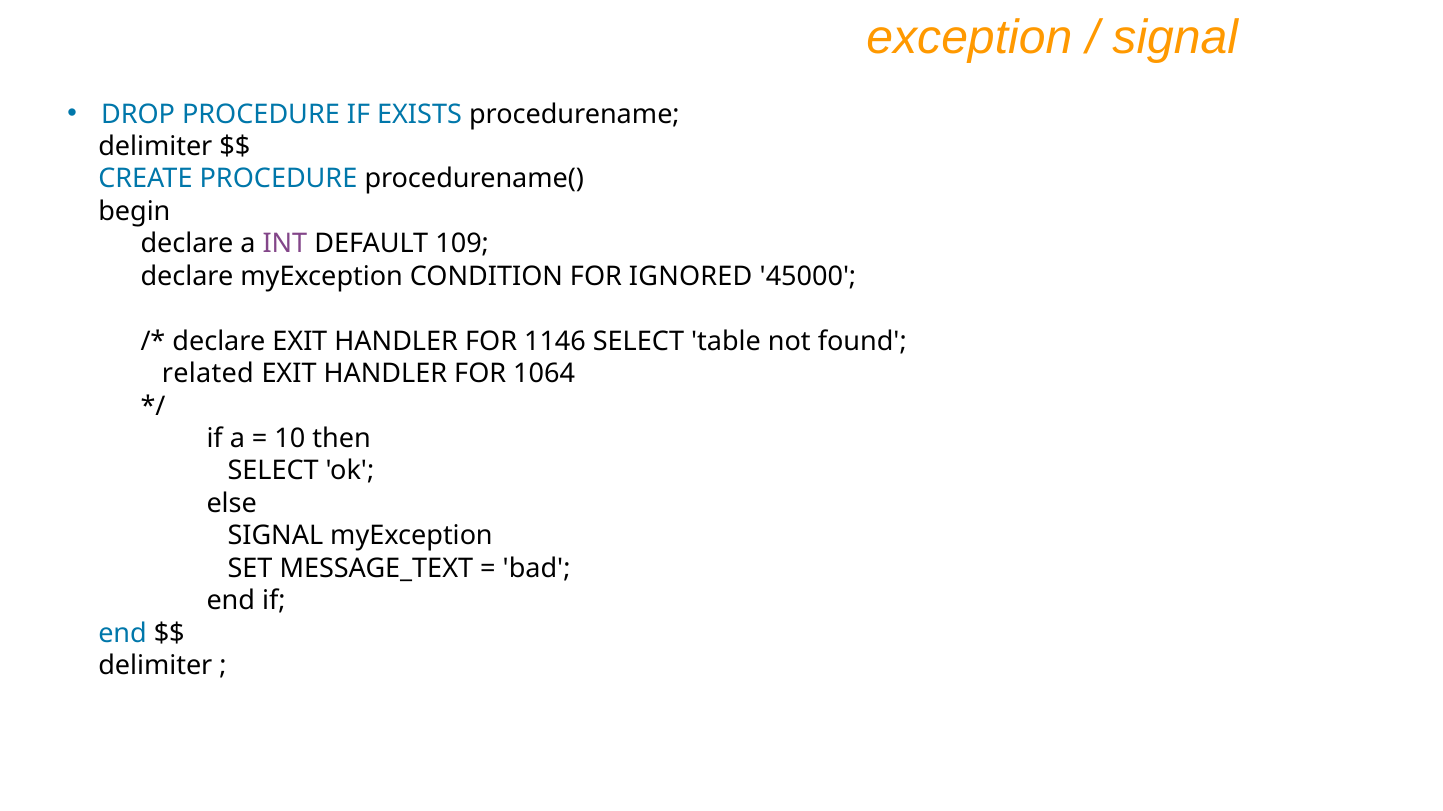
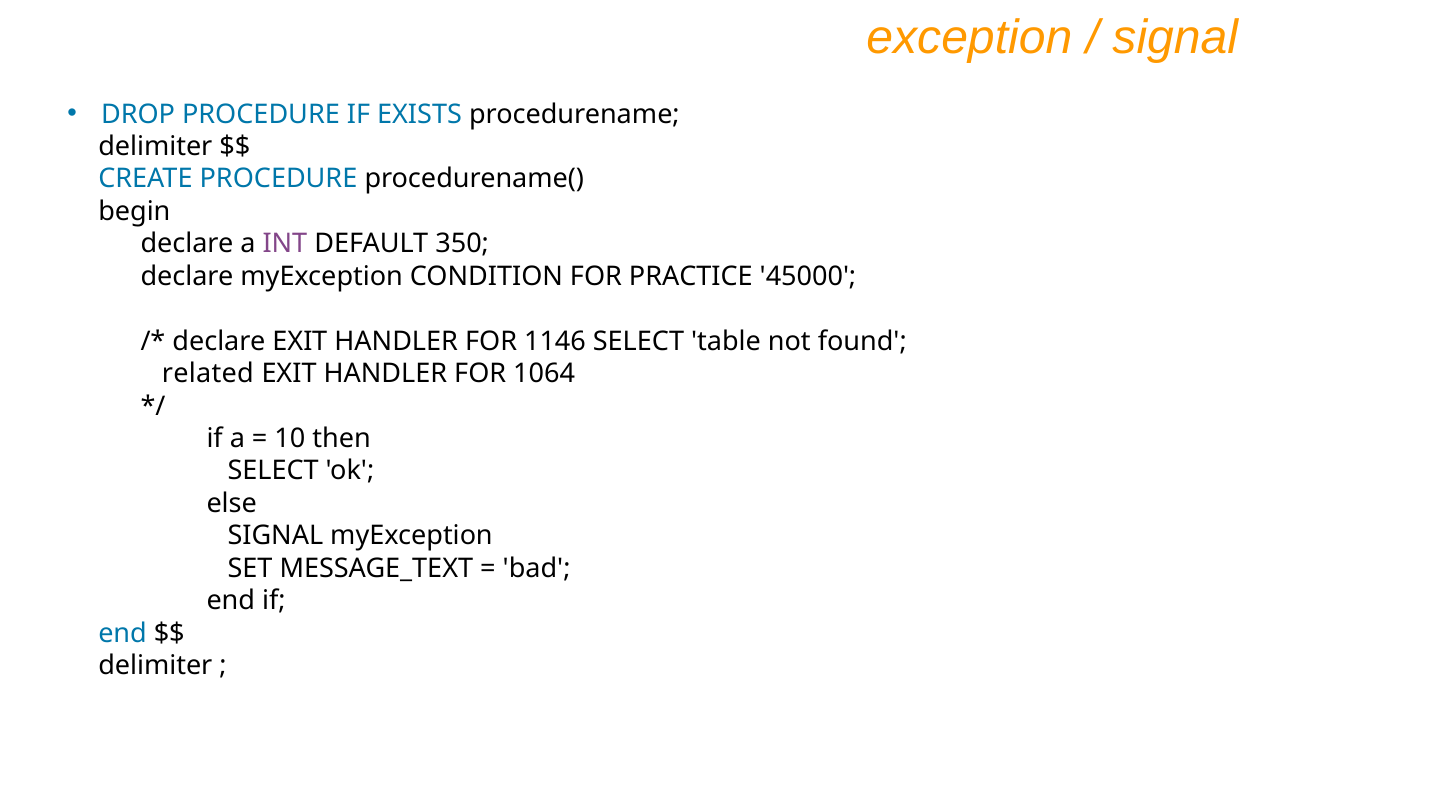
109: 109 -> 350 (462, 244)
IGNORED: IGNORED -> PRACTICE (691, 277)
